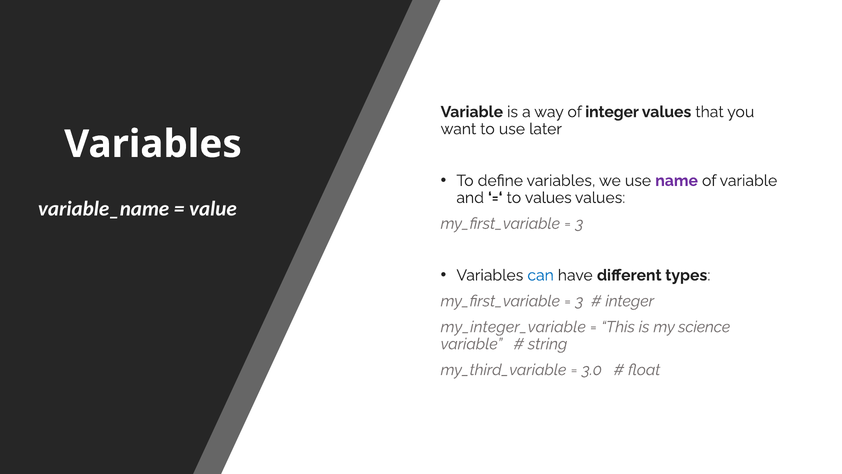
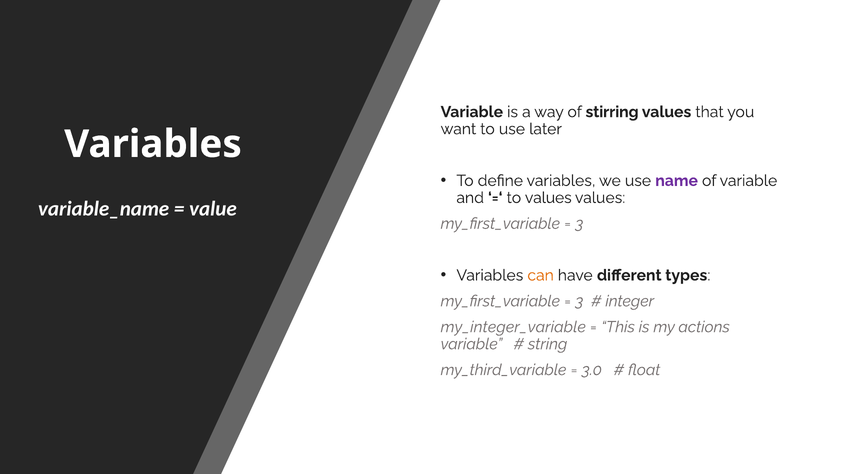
of integer: integer -> stirring (612, 112)
can colour: blue -> orange (541, 275)
science: science -> actions (704, 327)
